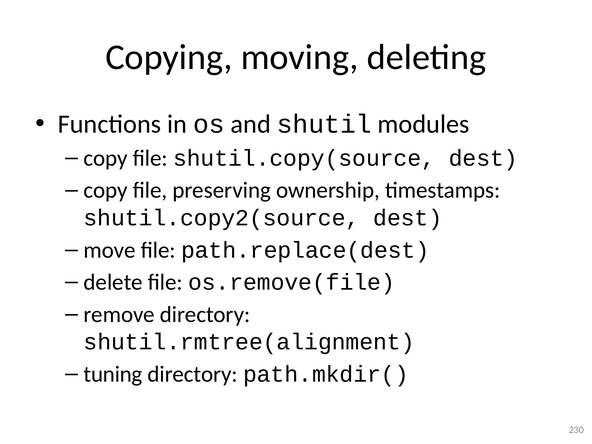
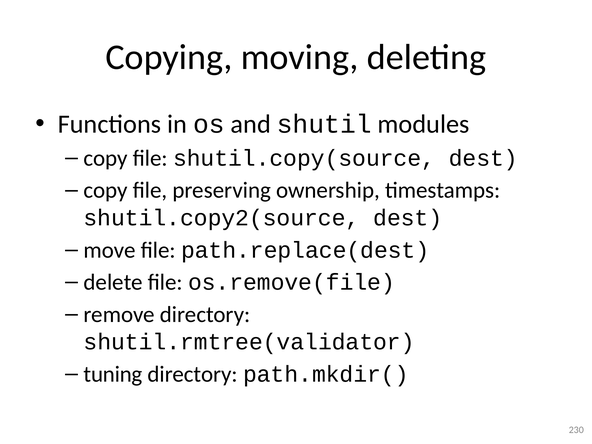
shutil.rmtree(alignment: shutil.rmtree(alignment -> shutil.rmtree(validator (249, 342)
